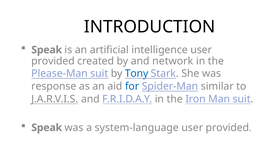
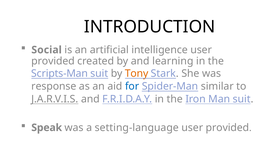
Speak: Speak -> Social (47, 50)
network: network -> learning (173, 61)
Please-Man: Please-Man -> Scripts-Man (60, 73)
Tony colour: blue -> orange (137, 73)
system-language: system-language -> setting-language (137, 127)
